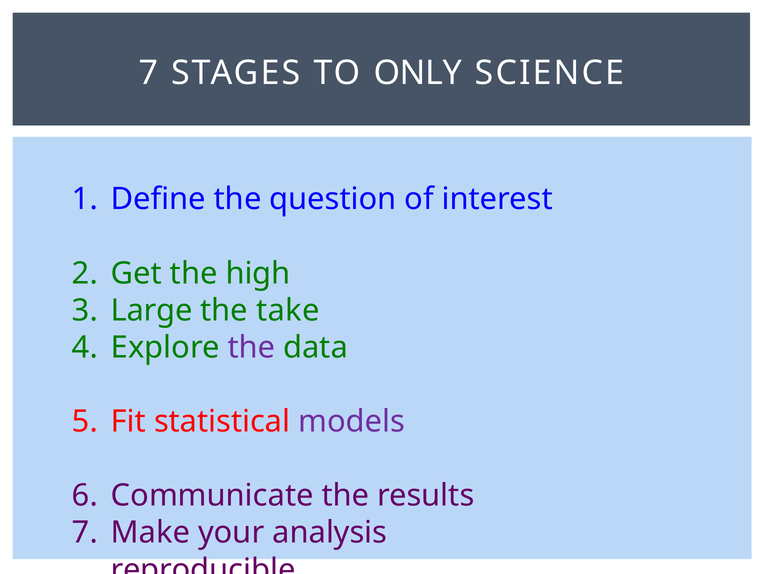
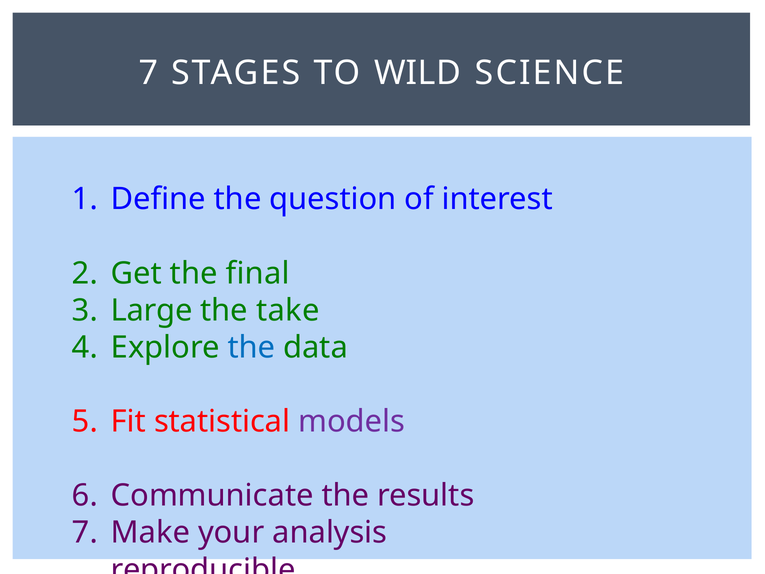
ONLY: ONLY -> WILD (417, 73)
high: high -> final (258, 273)
the colour: purple -> blue (251, 347)
